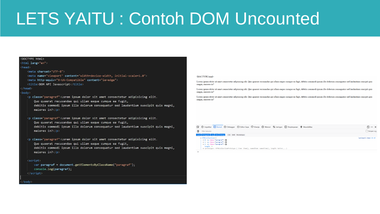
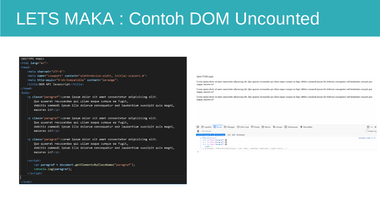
YAITU: YAITU -> MAKA (89, 19)
